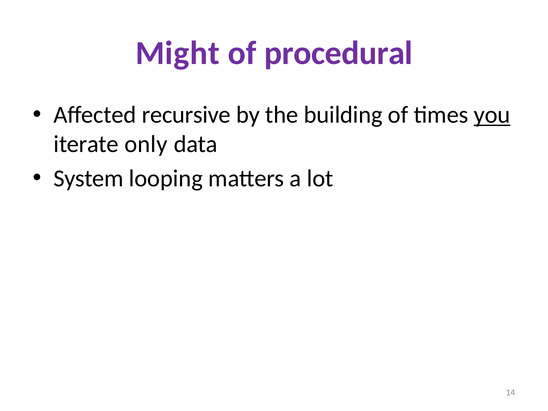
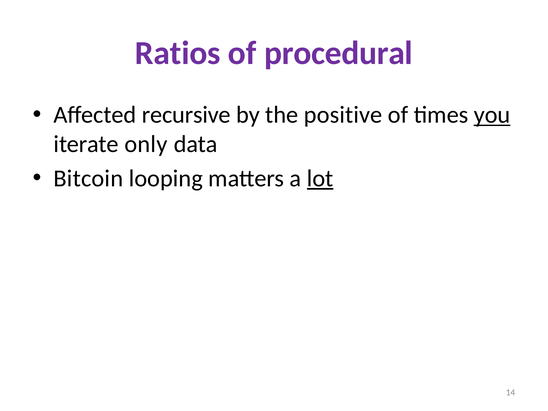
Might: Might -> Ratios (178, 53)
building: building -> positive (343, 115)
System: System -> Bitcoin (88, 178)
lot underline: none -> present (320, 178)
